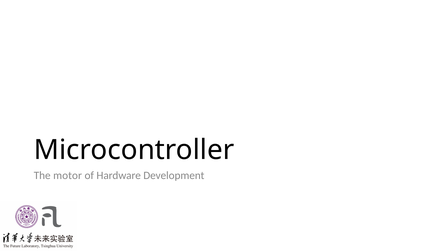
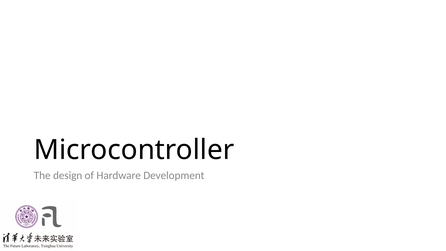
motor: motor -> design (68, 176)
